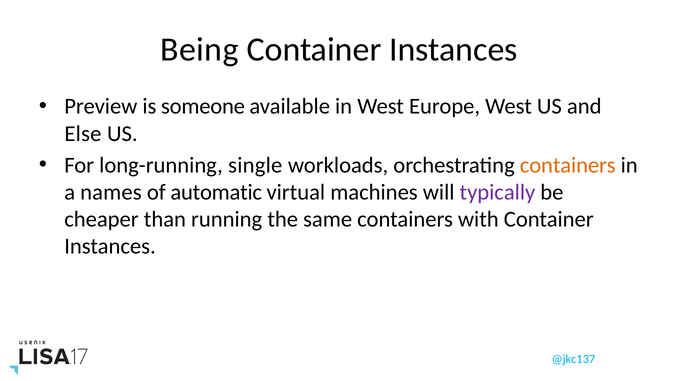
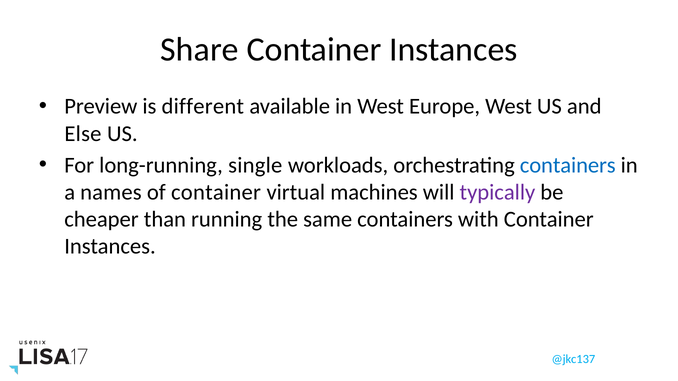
Being: Being -> Share (199, 49)
someone: someone -> different (203, 107)
containers colour: orange -> blue (568, 165)
of automatic: automatic -> container (216, 192)
